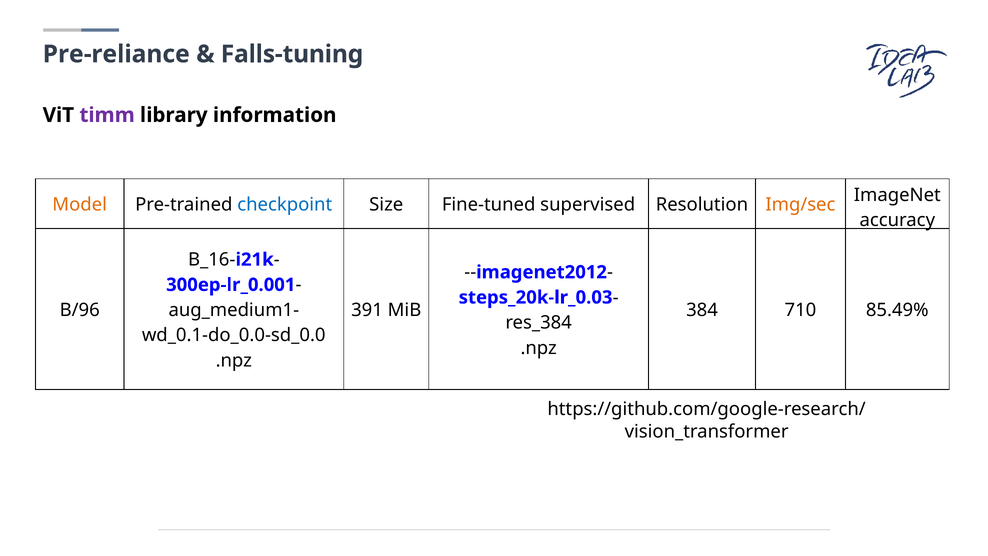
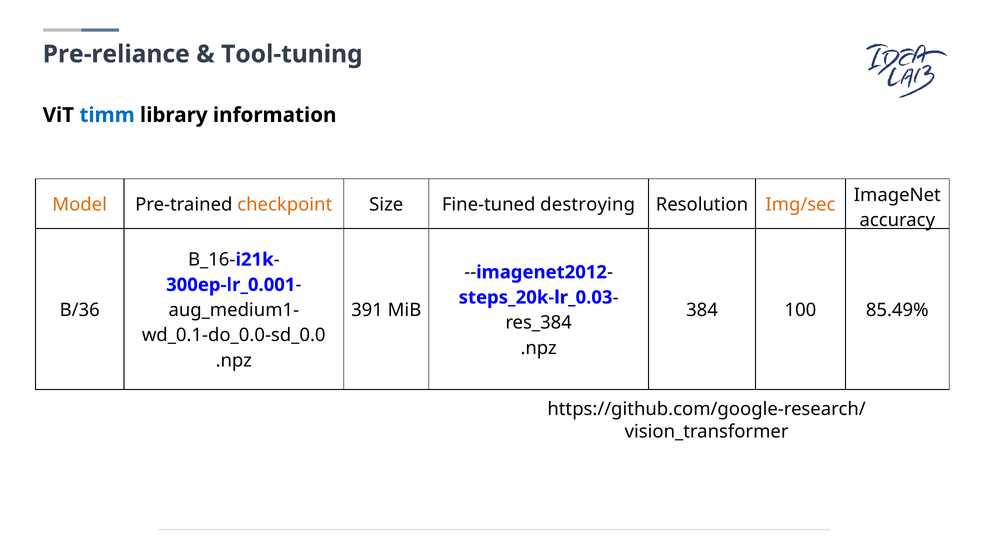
Falls-tuning: Falls-tuning -> Tool-tuning (292, 54)
timm colour: purple -> blue (107, 115)
checkpoint colour: blue -> orange (285, 205)
supervised: supervised -> destroying (588, 205)
B/96: B/96 -> B/36 (80, 310)
710: 710 -> 100 (800, 310)
